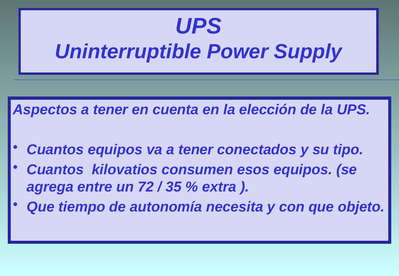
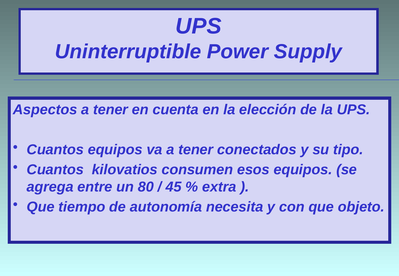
72: 72 -> 80 (146, 187)
35: 35 -> 45 (174, 187)
